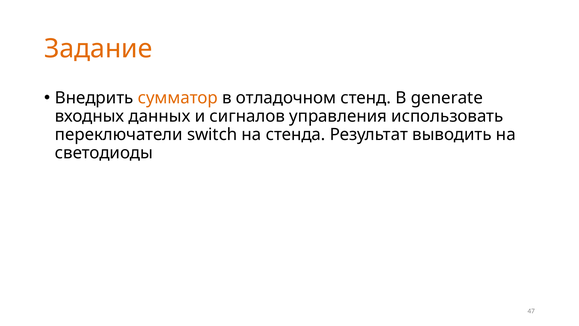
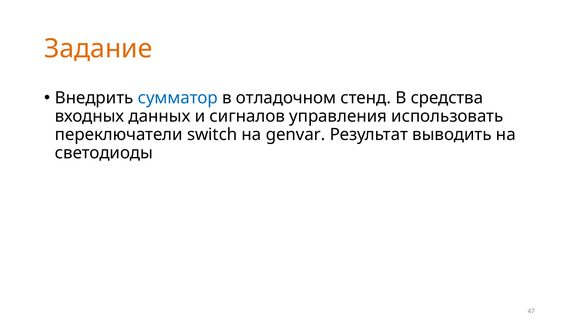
сумматор colour: orange -> blue (178, 98)
generate: generate -> средства (447, 98)
стенда: стенда -> genvar (296, 134)
